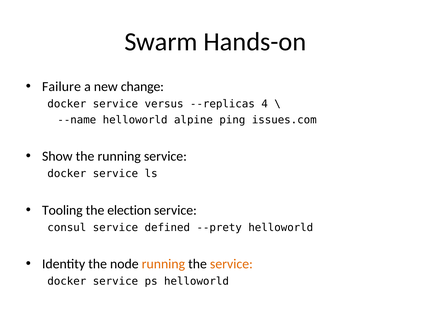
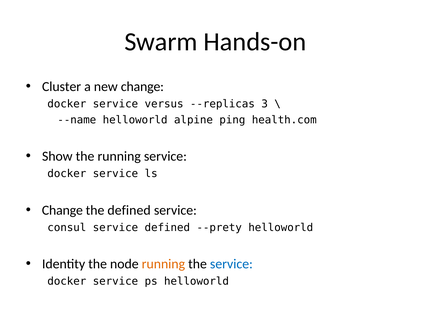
Failure: Failure -> Cluster (62, 87)
4: 4 -> 3 (265, 104)
issues.com: issues.com -> health.com (284, 120)
Tooling: Tooling -> Change (62, 210)
the election: election -> defined (129, 210)
service colour: orange -> blue (231, 264)
